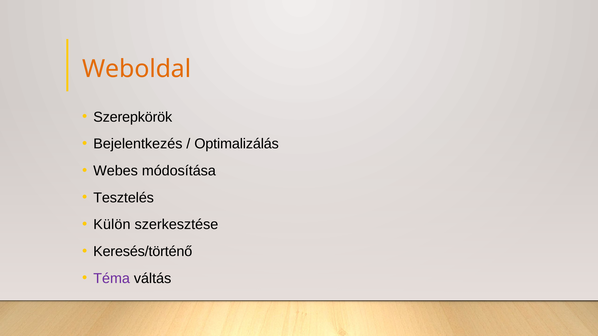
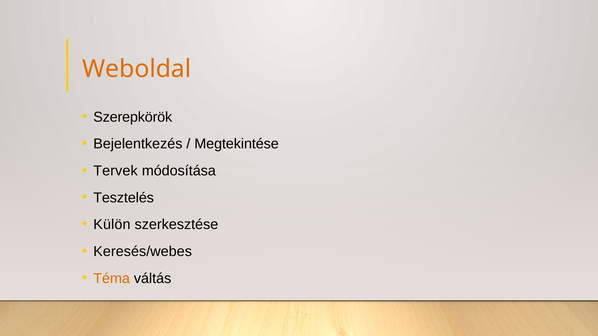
Optimalizálás: Optimalizálás -> Megtekintése (237, 144)
Webes: Webes -> Tervek (116, 171)
Keresés/történő: Keresés/történő -> Keresés/webes (143, 252)
Téma colour: purple -> orange (112, 279)
